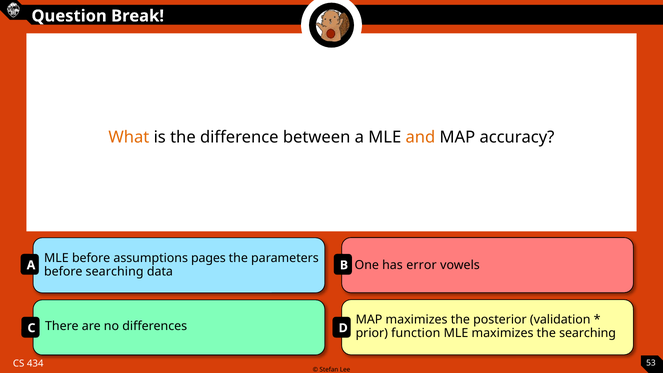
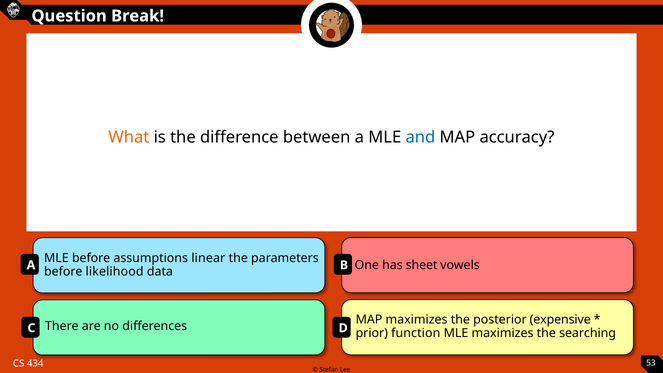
and colour: orange -> blue (420, 137)
pages: pages -> linear (208, 258)
error: error -> sheet (422, 265)
before searching: searching -> likelihood (115, 272)
validation: validation -> expensive (560, 320)
